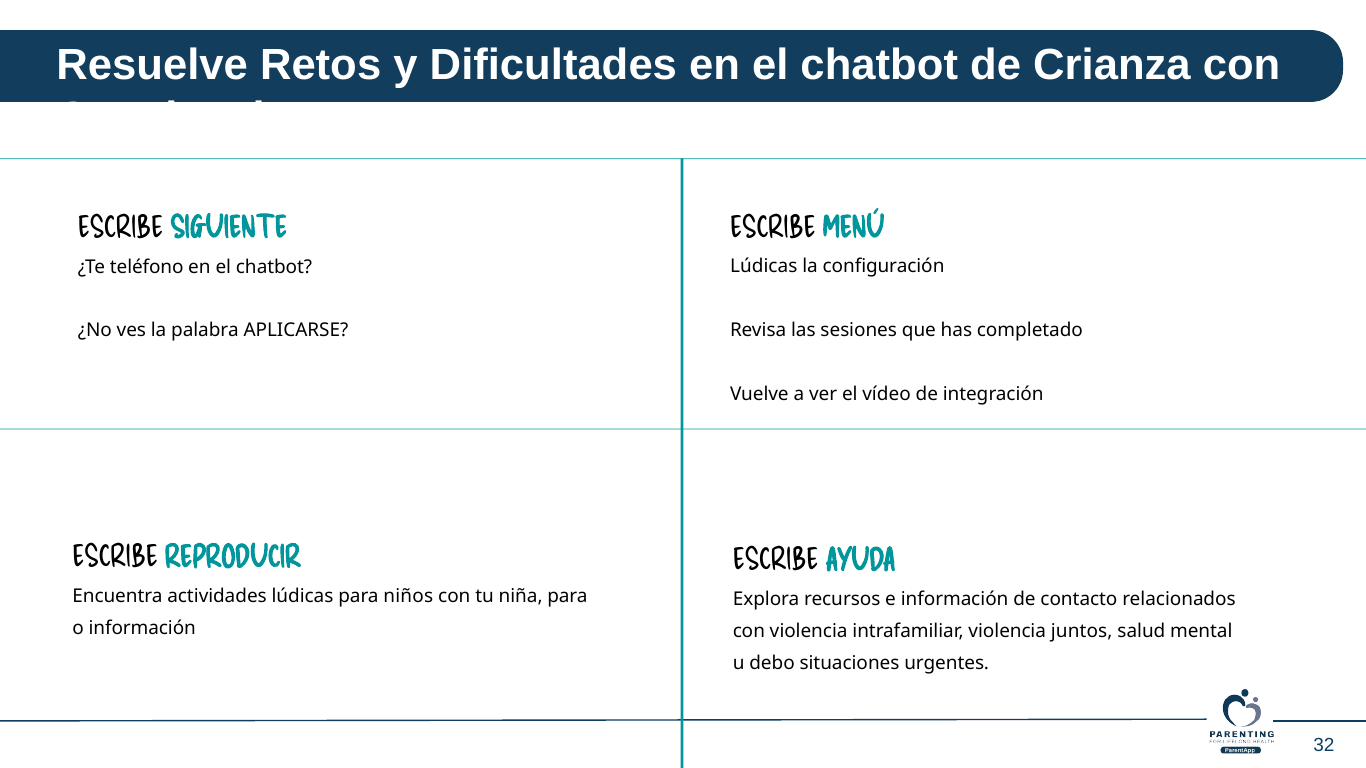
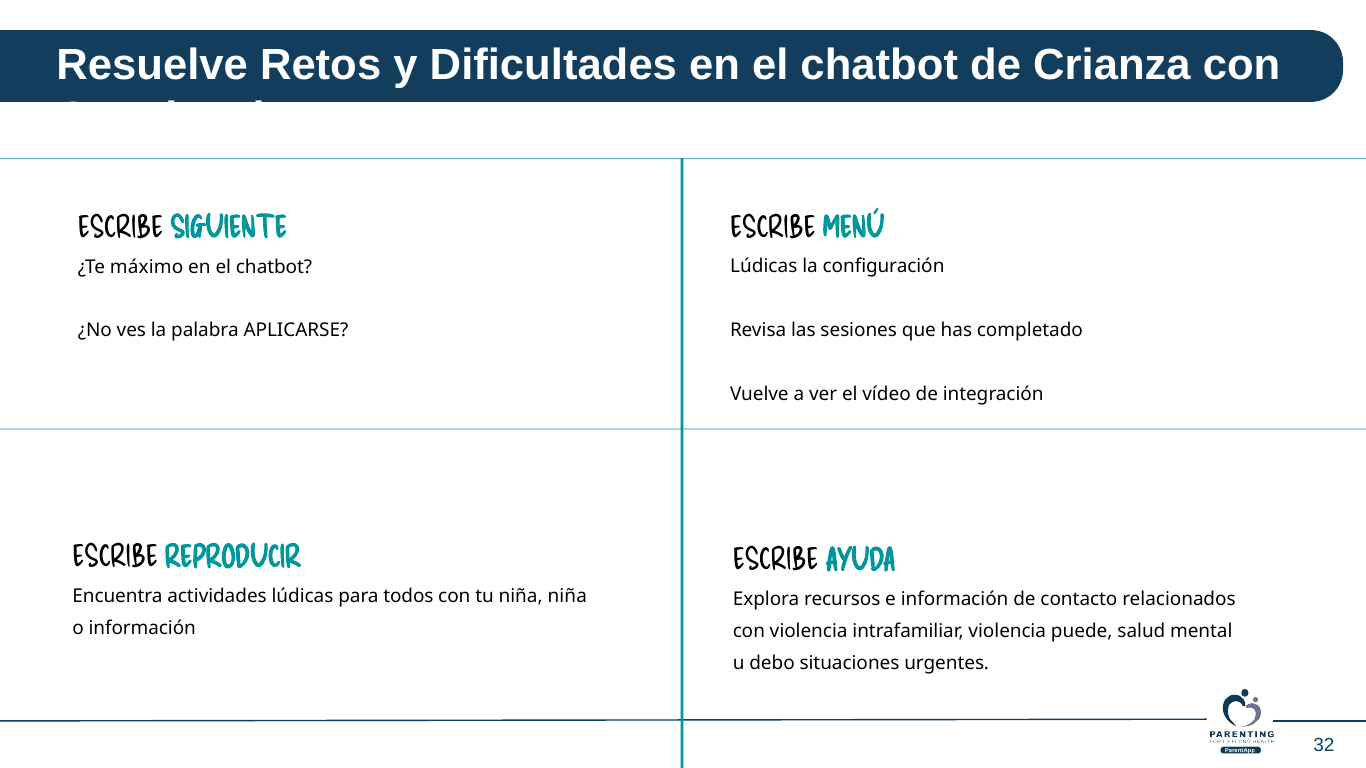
teléfono: teléfono -> máximo (147, 267)
niños: niños -> todos (408, 597)
niña para: para -> niña (567, 597)
juntos: juntos -> puede (1082, 632)
